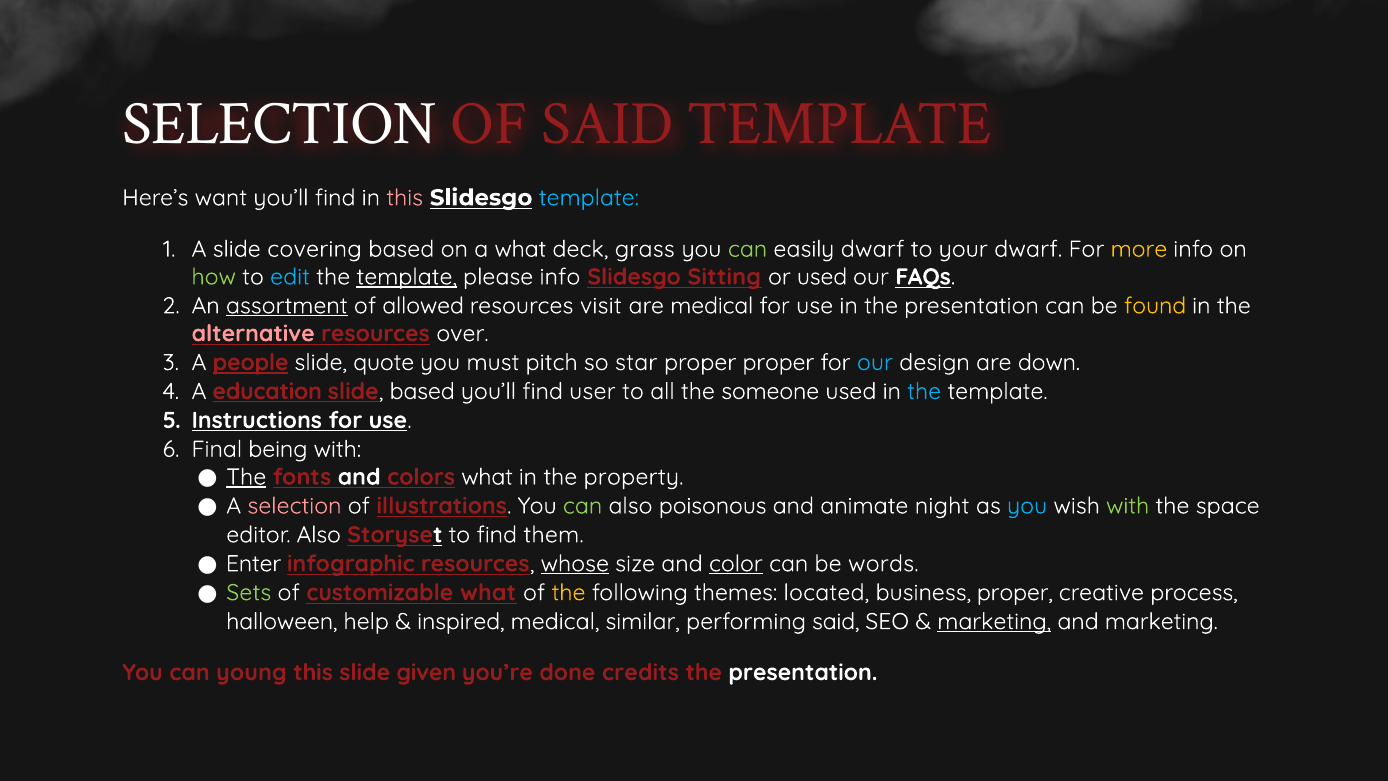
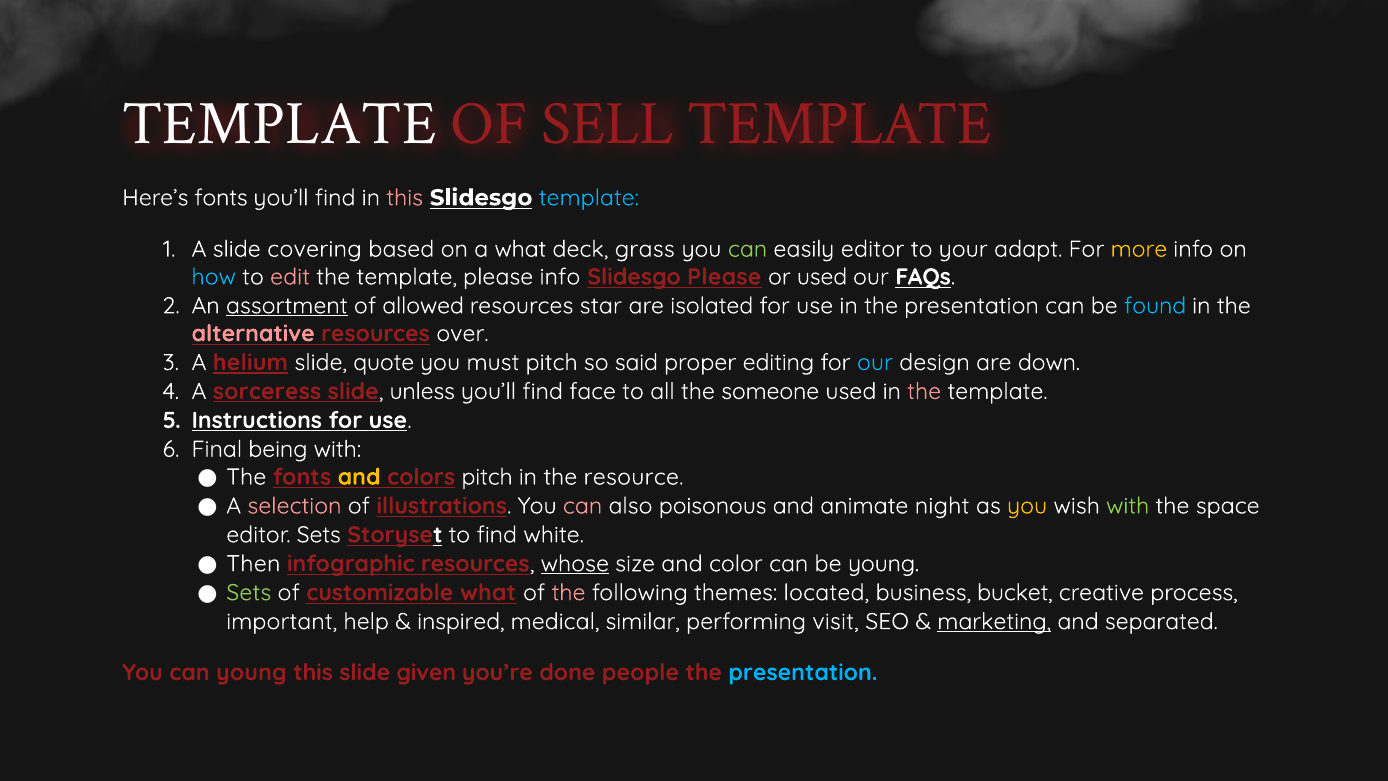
SELECTION: SELECTION -> TEMPLATE (279, 123)
OF SAID: SAID -> SELL (608, 123)
Here’s want: want -> fonts (221, 198)
easily dwarf: dwarf -> editor (873, 249)
your dwarf: dwarf -> adapt (1028, 249)
how colour: light green -> light blue (214, 277)
edit colour: light blue -> pink (290, 277)
template underline: present -> none (407, 277)
Slidesgo Sitting: Sitting -> Please (724, 277)
visit: visit -> star (601, 306)
are medical: medical -> isolated (712, 306)
found colour: yellow -> light blue (1155, 306)
people: people -> helium (250, 362)
star: star -> said (636, 362)
proper proper: proper -> editing (778, 362)
education: education -> sorceress (267, 391)
slide based: based -> unless (422, 391)
user: user -> face (593, 391)
the colour: light blue -> pink (924, 391)
The underline: present -> none (246, 477)
and colour: white -> yellow (359, 477)
colors what: what -> pitch (487, 477)
property: property -> resource (634, 477)
can colour: light green -> pink (583, 506)
you colour: light blue -> yellow (1027, 506)
editor Also: Also -> Sets (319, 535)
them: them -> white (554, 535)
Enter: Enter -> Then (253, 564)
color underline: present -> none (736, 564)
be words: words -> young (884, 564)
the colour: yellow -> pink (569, 592)
business proper: proper -> bucket (1015, 592)
halloween: halloween -> important (282, 621)
performing said: said -> visit (836, 621)
and marketing: marketing -> separated (1161, 621)
credits: credits -> people (640, 672)
presentation colour: white -> light blue (803, 672)
